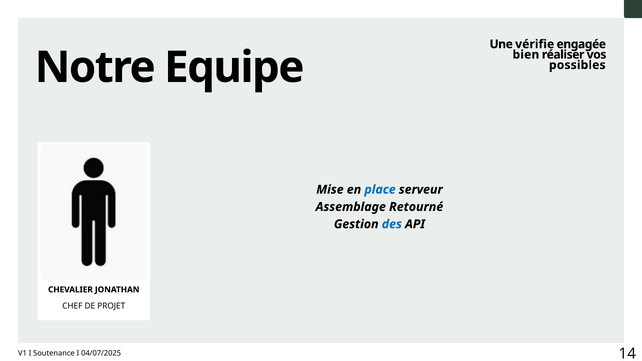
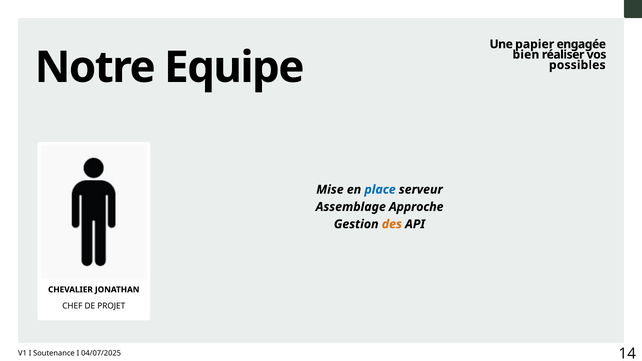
vérifie: vérifie -> papier (535, 44)
Retourné: Retourné -> Approche (416, 207)
des colour: blue -> orange (392, 224)
